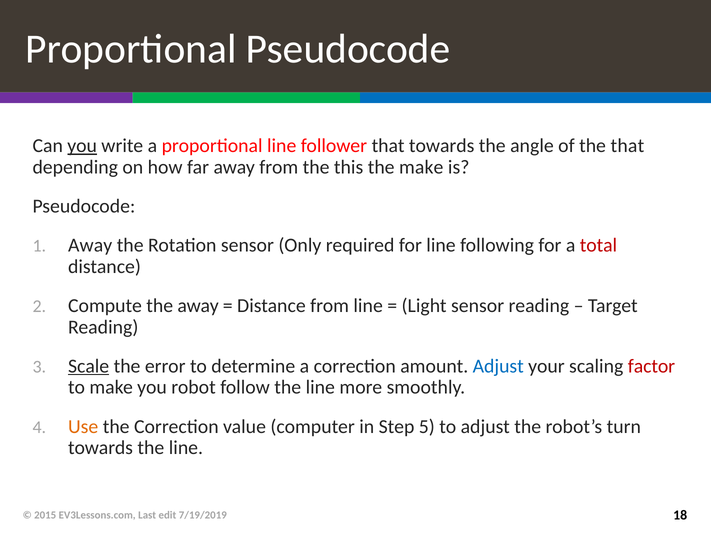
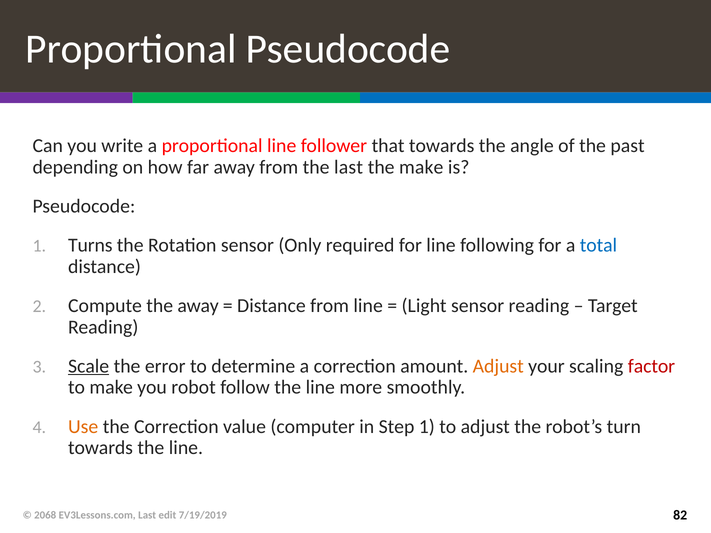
you underline: present -> none (82, 146)
the that: that -> past (628, 146)
the this: this -> last (349, 167)
Away: Away -> Turns (90, 245)
total colour: red -> blue (598, 245)
Adjust colour: blue -> orange (498, 366)
Step 5: 5 -> 1 (427, 427)
2015: 2015 -> 2068 (45, 515)
18: 18 -> 82 (680, 516)
